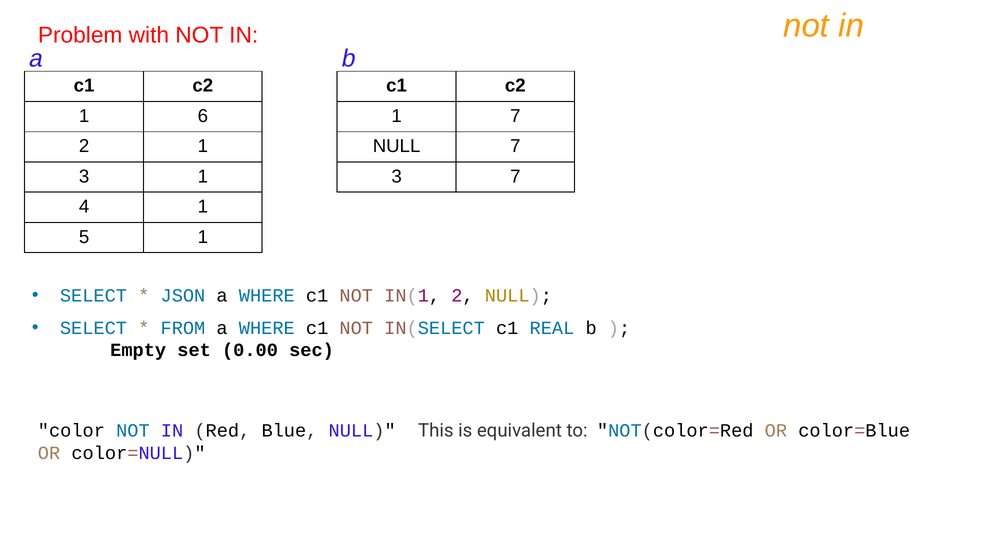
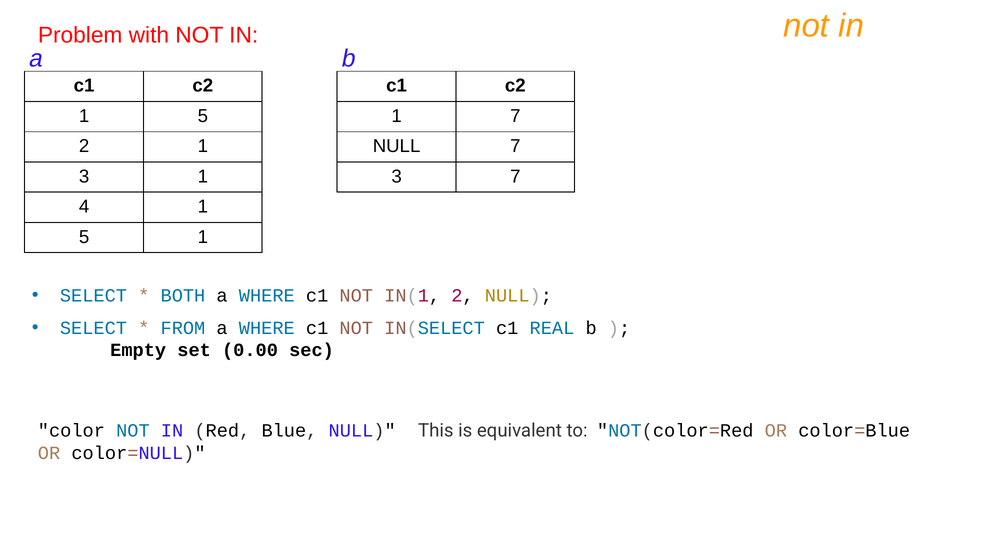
6: 6 -> 5 (203, 116)
JSON: JSON -> BOTH (183, 296)
